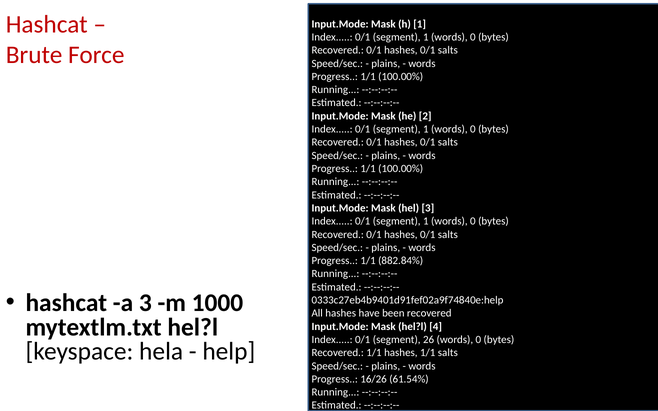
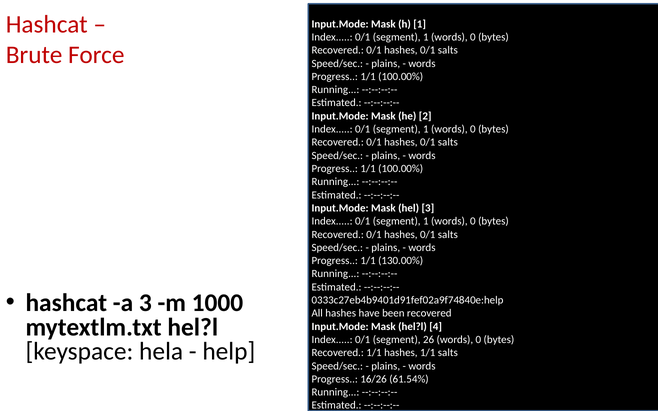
882.84%: 882.84% -> 130.00% (401, 261)
